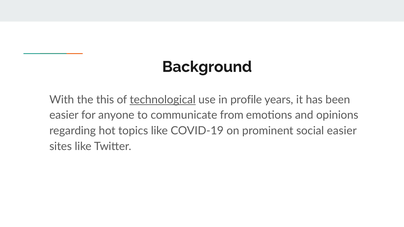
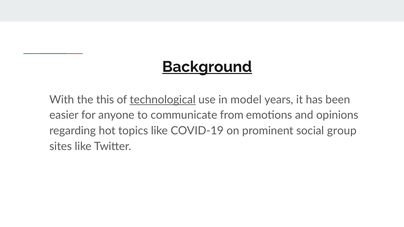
Background underline: none -> present (207, 67)
profile: profile -> model (246, 100)
social easier: easier -> group (342, 131)
